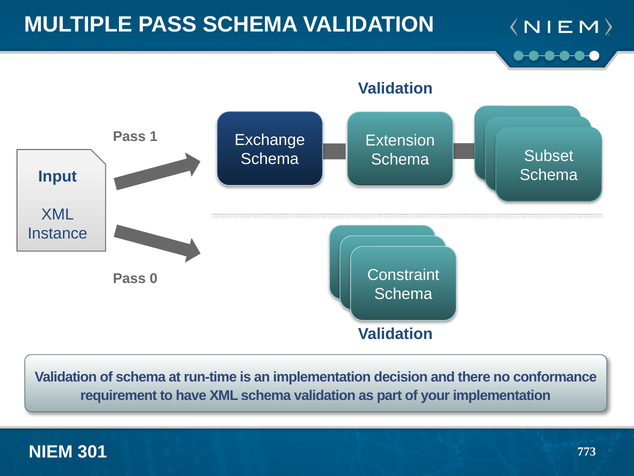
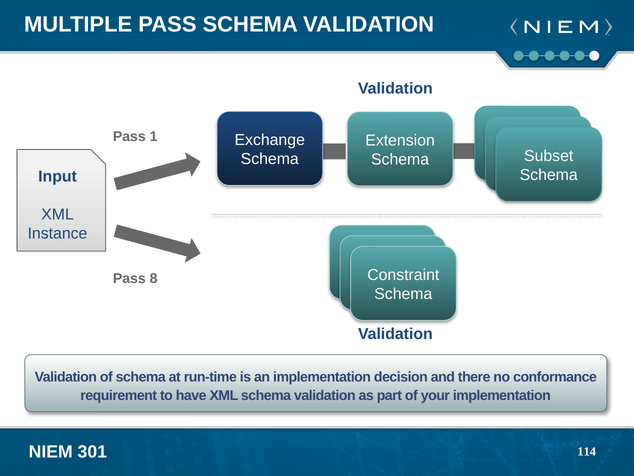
0: 0 -> 8 (154, 278)
773: 773 -> 114 (587, 451)
